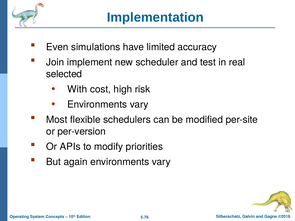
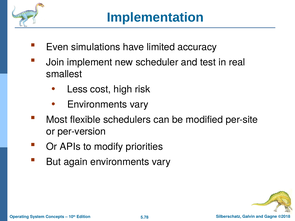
selected: selected -> smallest (64, 74)
With: With -> Less (77, 89)
